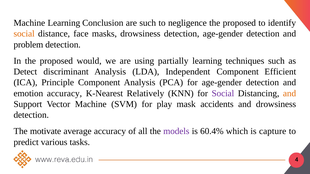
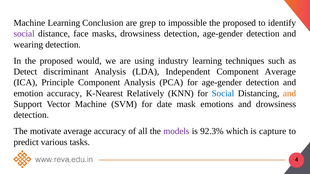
are such: such -> grep (148, 23)
negligence: negligence -> impossible (187, 23)
social colour: orange -> purple (24, 34)
problem: problem -> wearing (28, 45)
partially: partially -> industry (173, 61)
Component Efficient: Efficient -> Average (280, 72)
Social colour: purple -> blue (223, 94)
play: play -> date (164, 104)
accidents: accidents -> emotions (217, 104)
60.4%: 60.4% -> 92.3% (212, 131)
